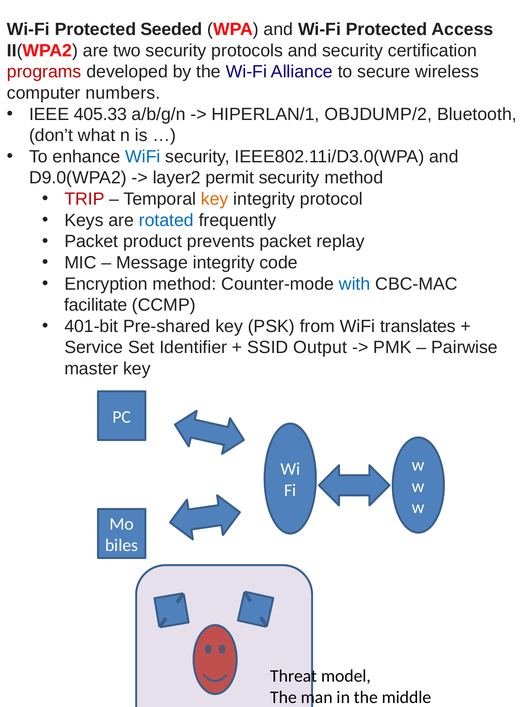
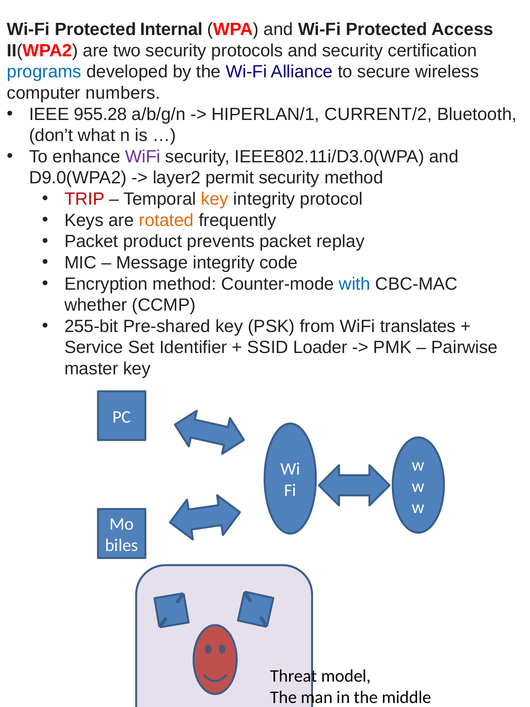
Seeded: Seeded -> Internal (171, 29)
programs colour: red -> blue (44, 72)
405.33: 405.33 -> 955.28 (100, 114)
OBJDUMP/2: OBJDUMP/2 -> CURRENT/2 (378, 114)
WiFi colour: blue -> purple (143, 157)
rotated colour: blue -> orange (166, 220)
facilitate: facilitate -> whether (96, 305)
401-bit: 401-bit -> 255-bit (91, 326)
Output: Output -> Loader (320, 347)
